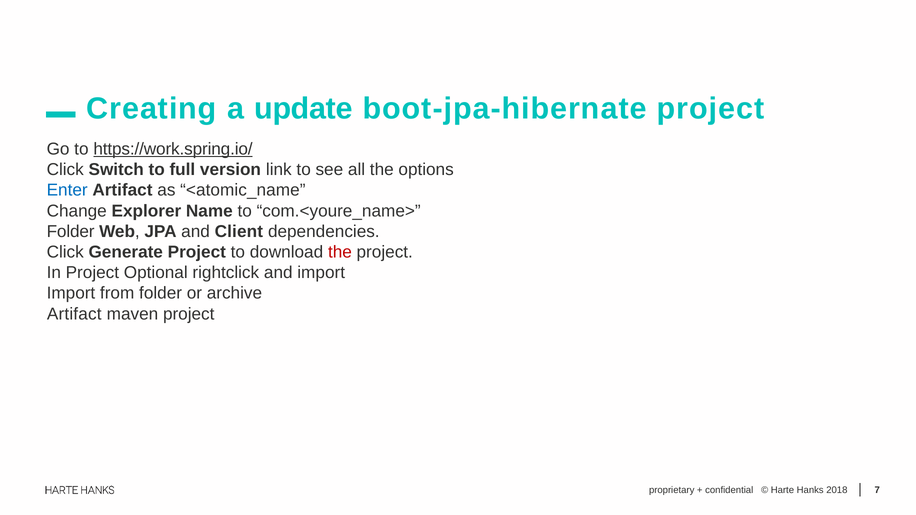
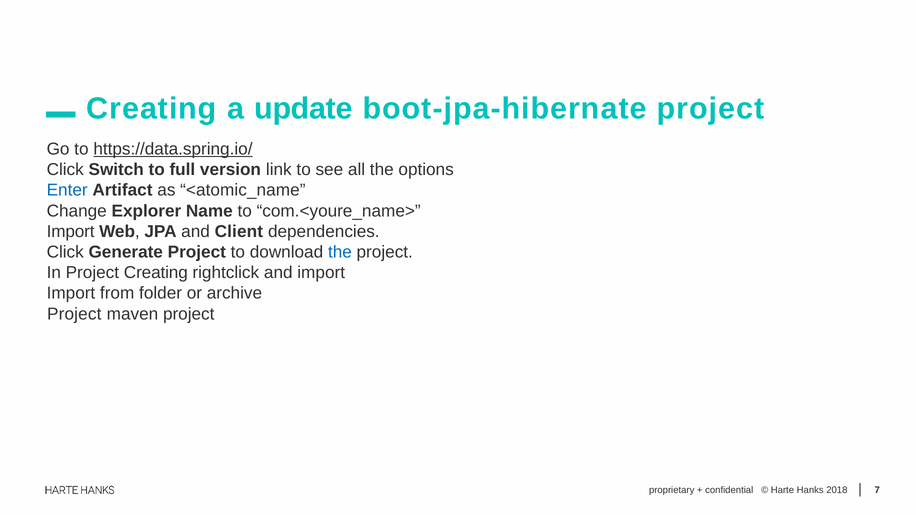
https://work.spring.io/: https://work.spring.io/ -> https://data.spring.io/ (173, 149)
Folder: Folder -> Import (71, 232)
the colour: red -> blue (340, 252)
Project Optional: Optional -> Creating (156, 273)
Artifact: Artifact -> Project (74, 314)
